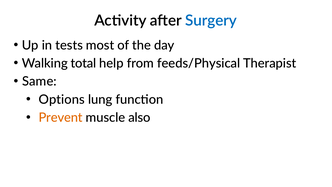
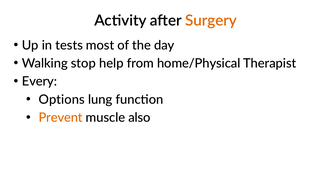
Surgery colour: blue -> orange (211, 21)
total: total -> stop (83, 63)
feeds/Physical: feeds/Physical -> home/Physical (199, 63)
Same: Same -> Every (39, 81)
